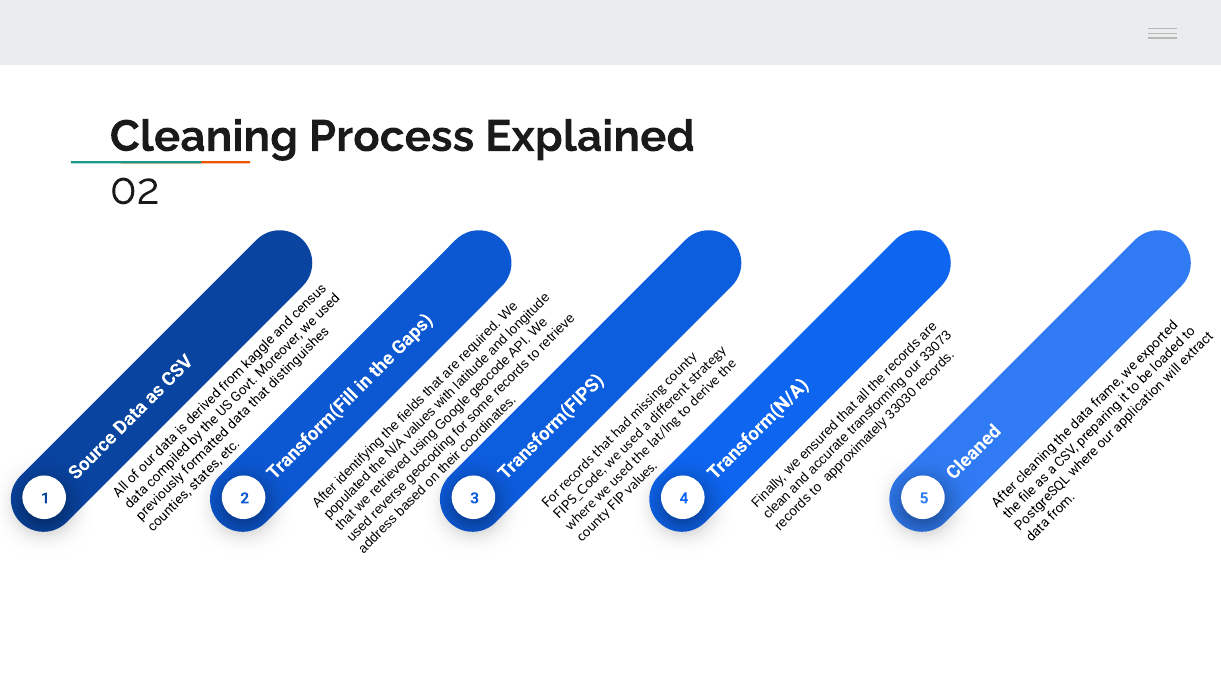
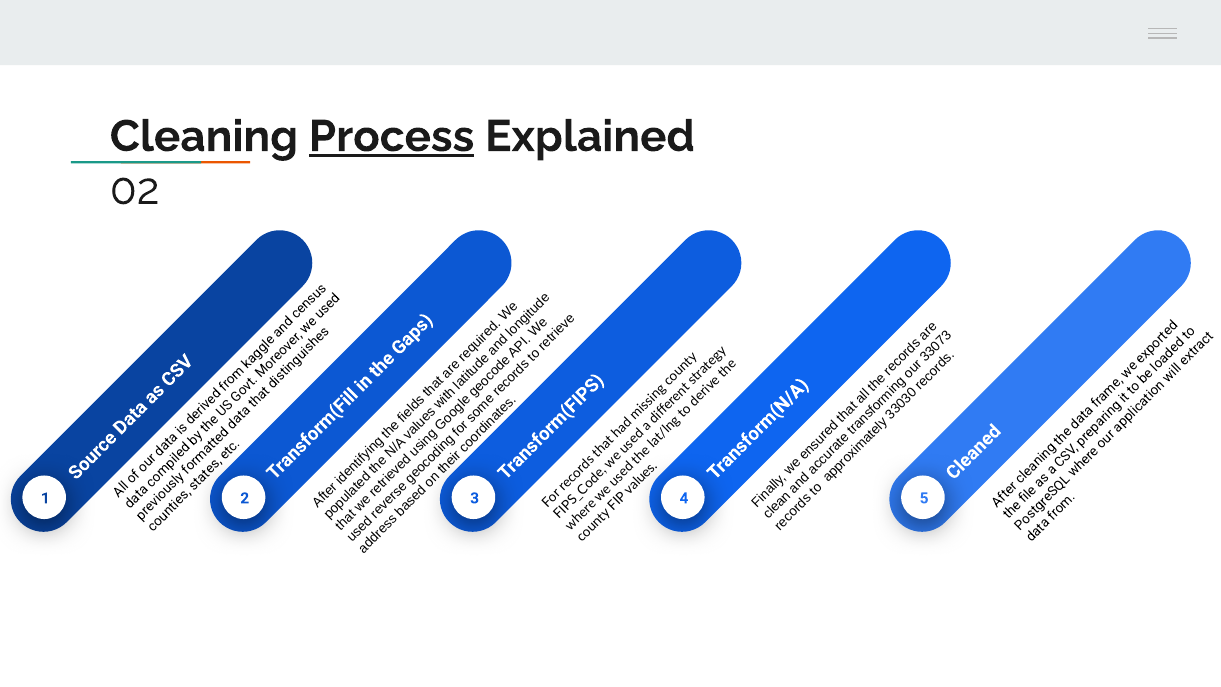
Process underline: none -> present (392, 136)
